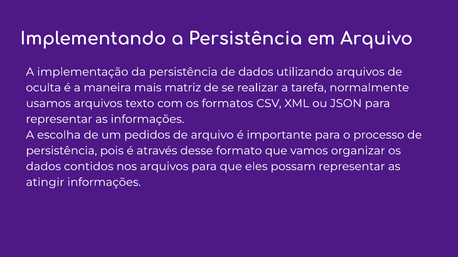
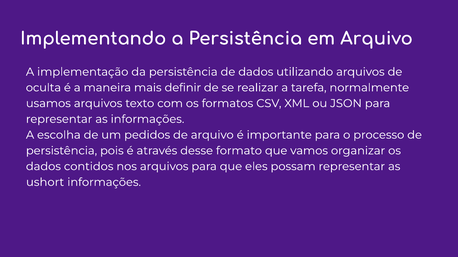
matriz: matriz -> definir (183, 88)
atingir: atingir -> ushort (45, 183)
